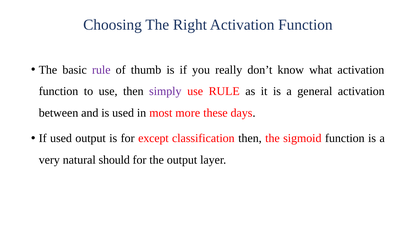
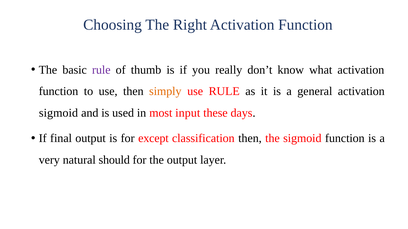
simply colour: purple -> orange (165, 92)
between: between -> sigmoid (58, 113)
more: more -> input (188, 113)
If used: used -> final (61, 139)
